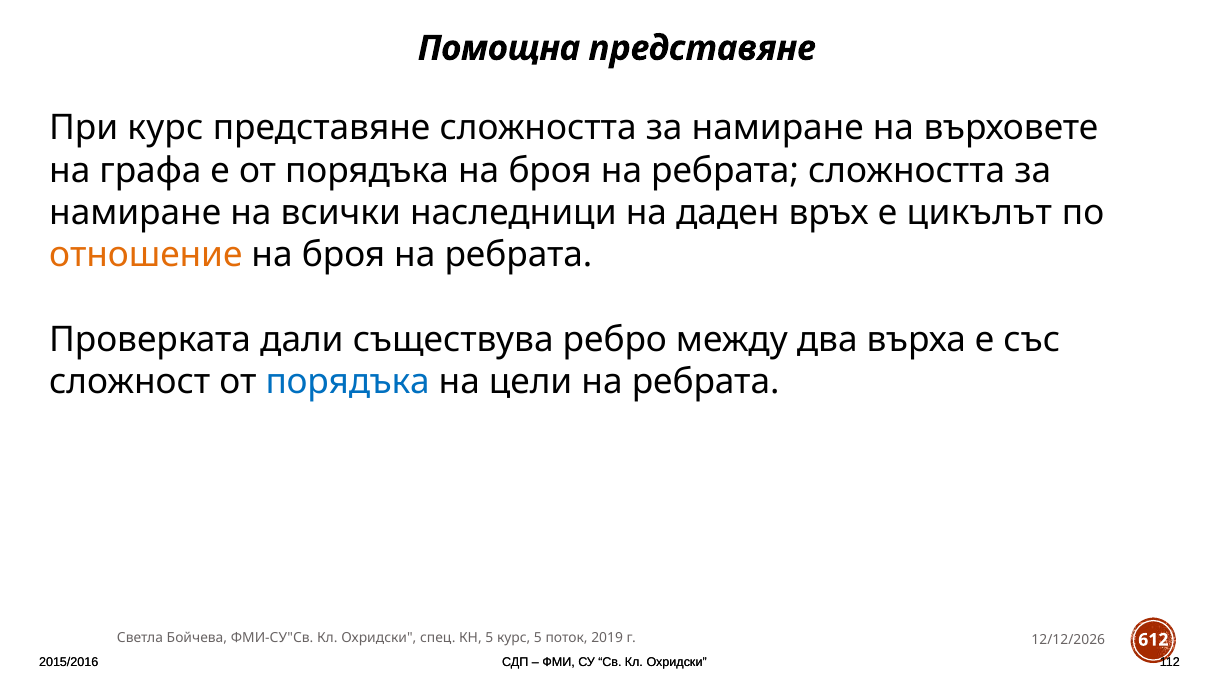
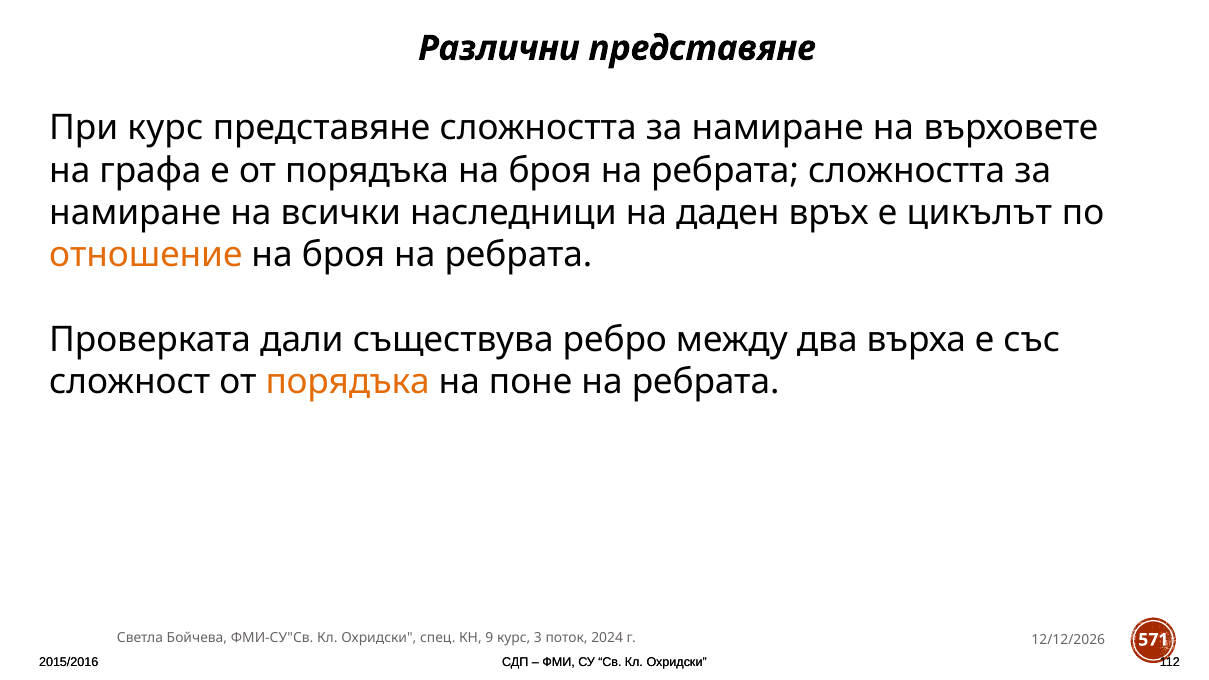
Помощна: Помощна -> Различни (499, 48)
порядъка colour: blue -> orange (348, 382)
цели: цели -> поне (531, 382)
КН 5: 5 -> 9 (489, 638)
курс 5: 5 -> 3 (538, 638)
2019: 2019 -> 2024 (607, 638)
612: 612 -> 571 (1153, 640)
